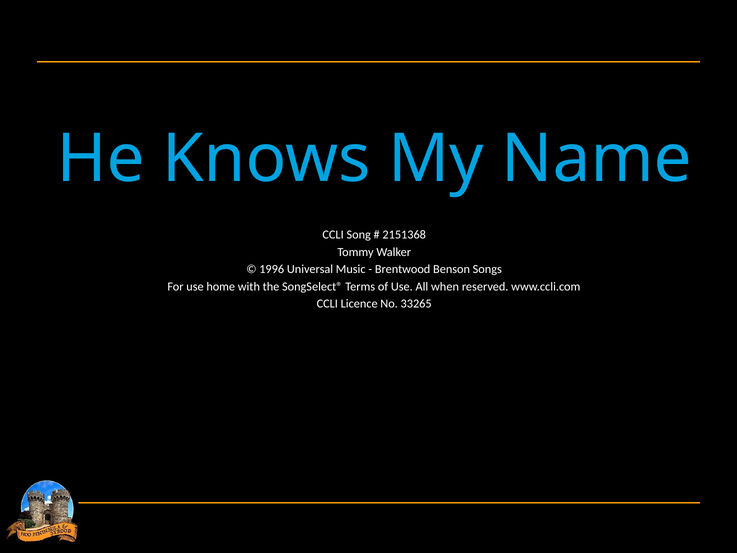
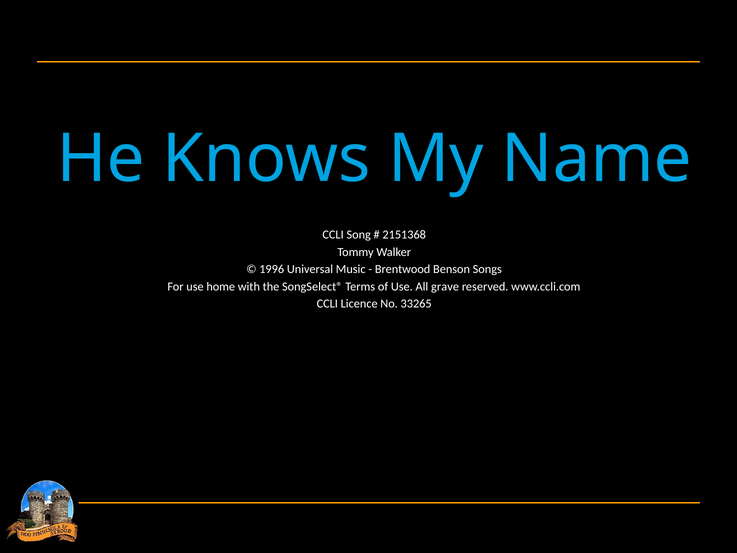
when: when -> grave (445, 286)
